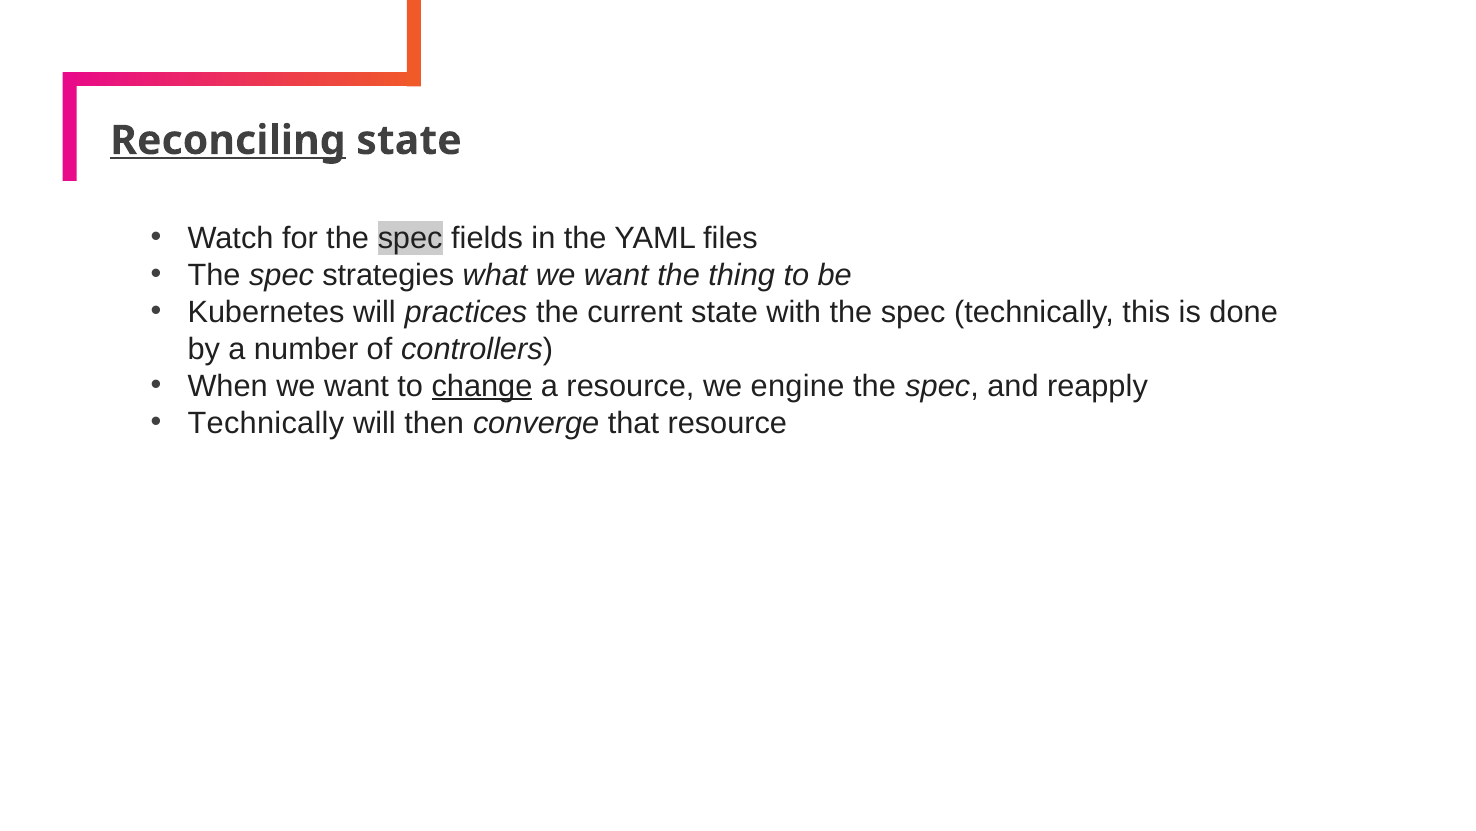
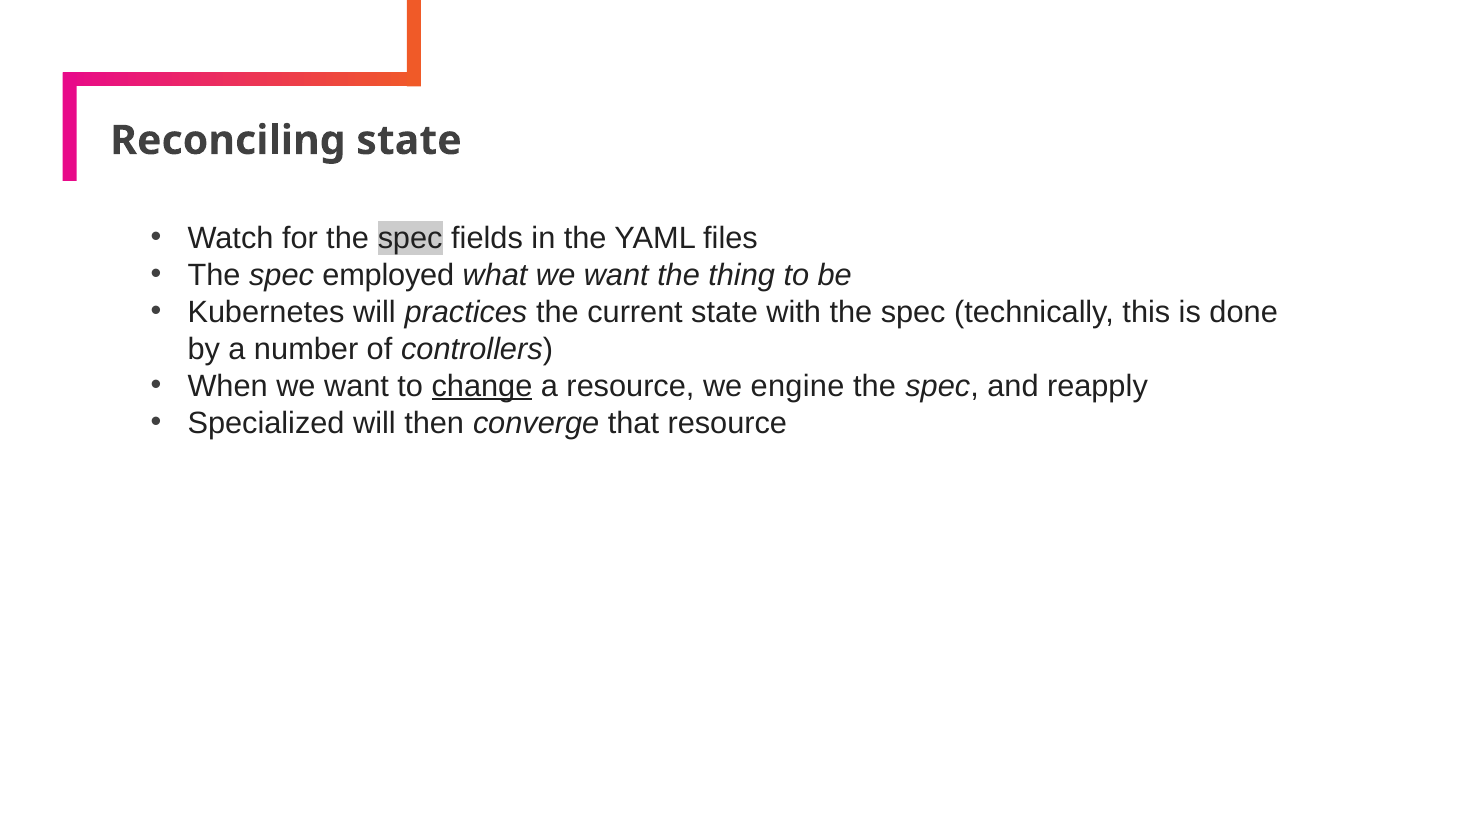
Reconciling underline: present -> none (228, 140)
strategies: strategies -> employed (388, 275)
Technically: Technically -> Specialized (266, 423)
